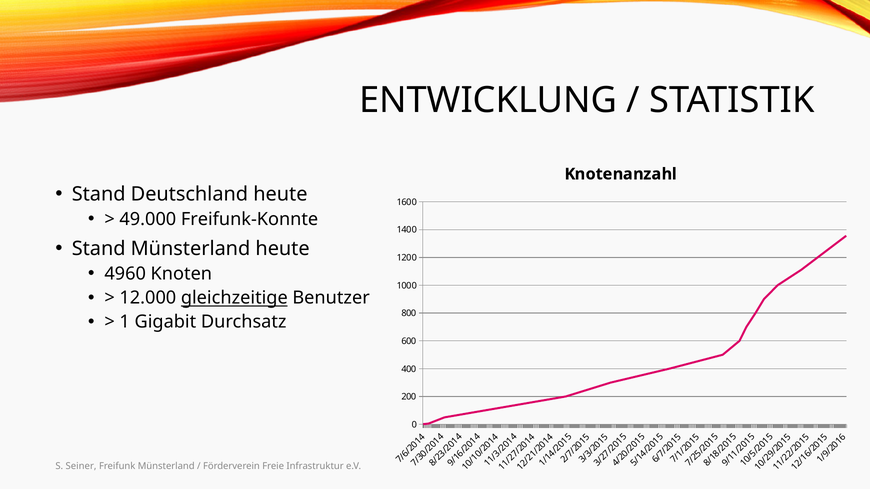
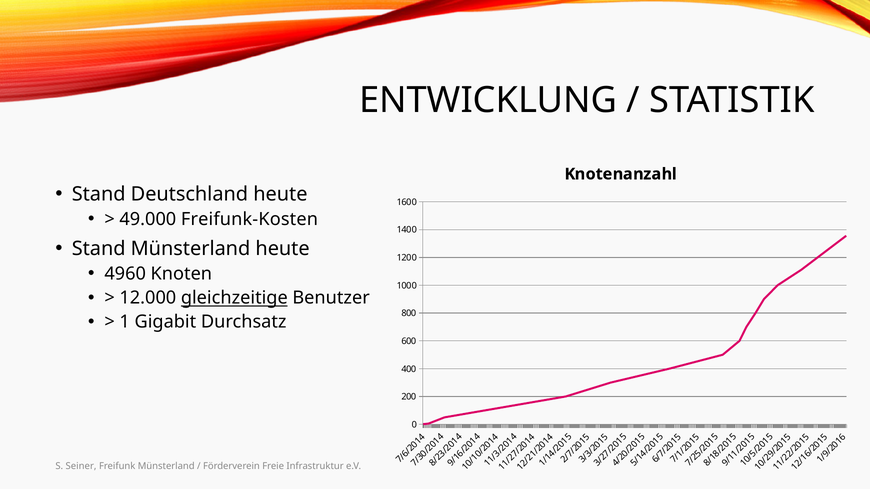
Freifunk-Konnte: Freifunk-Konnte -> Freifunk-Kosten (249, 219)
